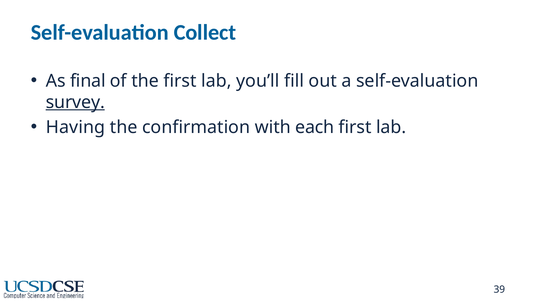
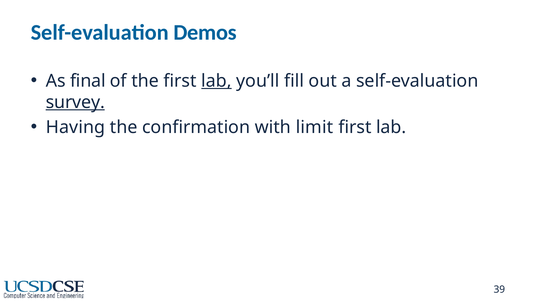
Collect: Collect -> Demos (205, 33)
lab underline: none -> present (216, 81)
each: each -> limit (315, 127)
